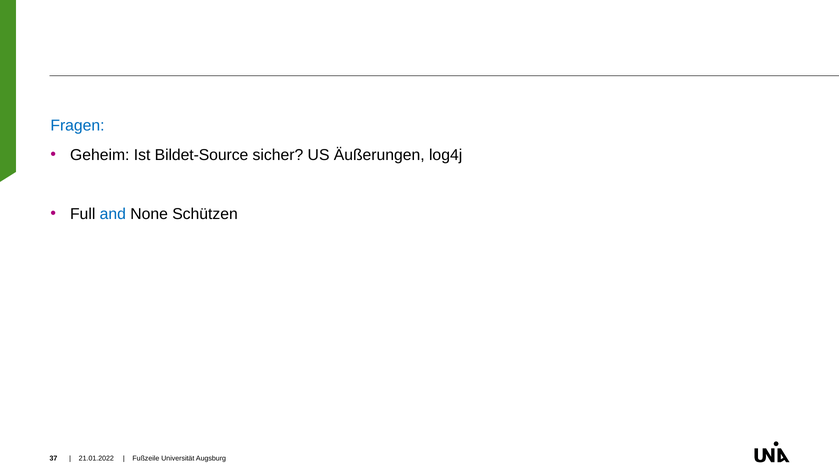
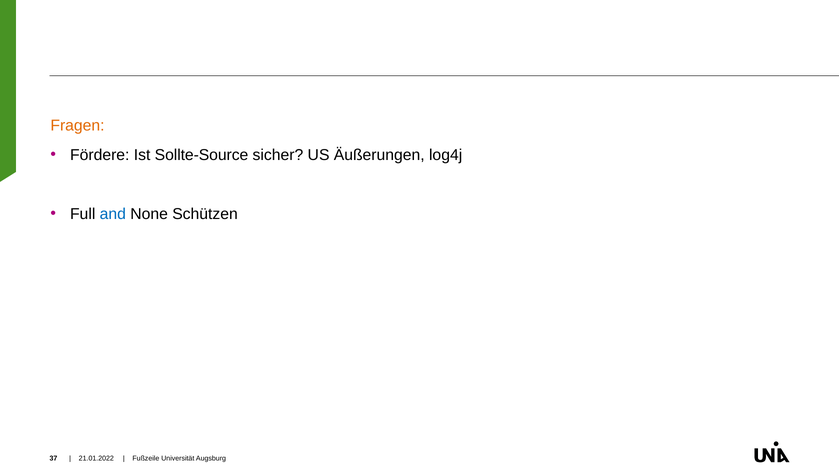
Fragen colour: blue -> orange (77, 126)
Geheim: Geheim -> Fördere (100, 155)
Bildet-Source: Bildet-Source -> Sollte-Source (202, 155)
